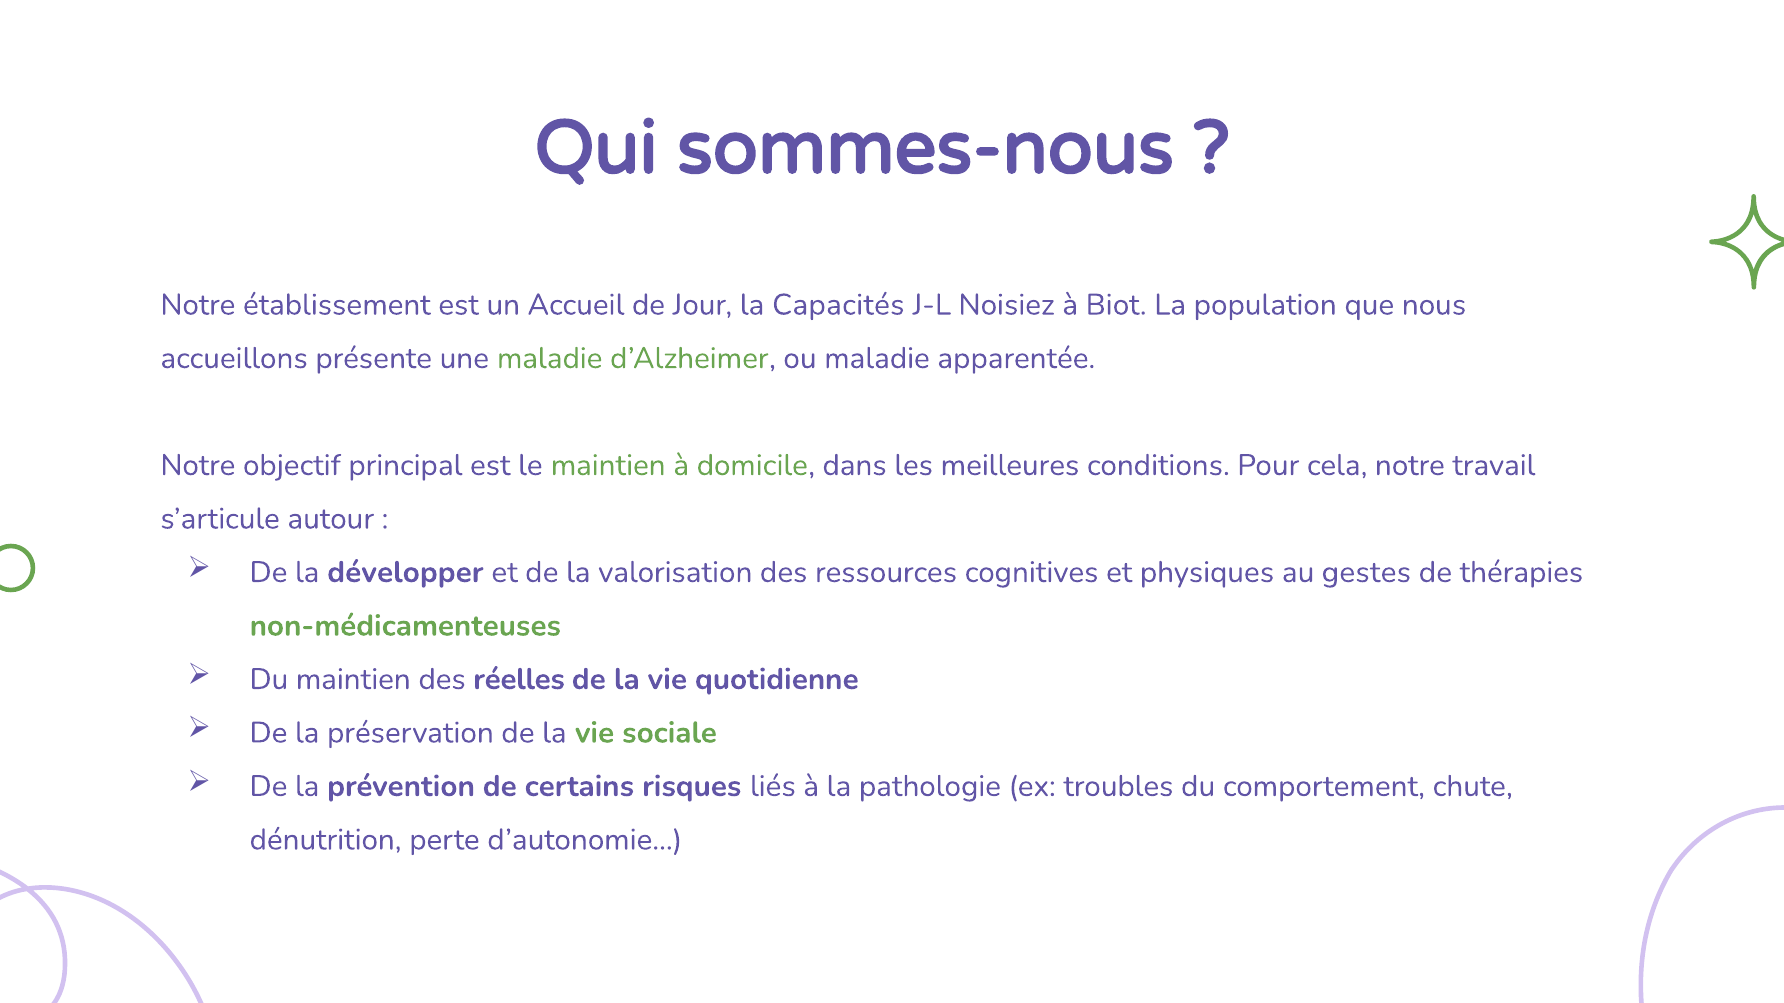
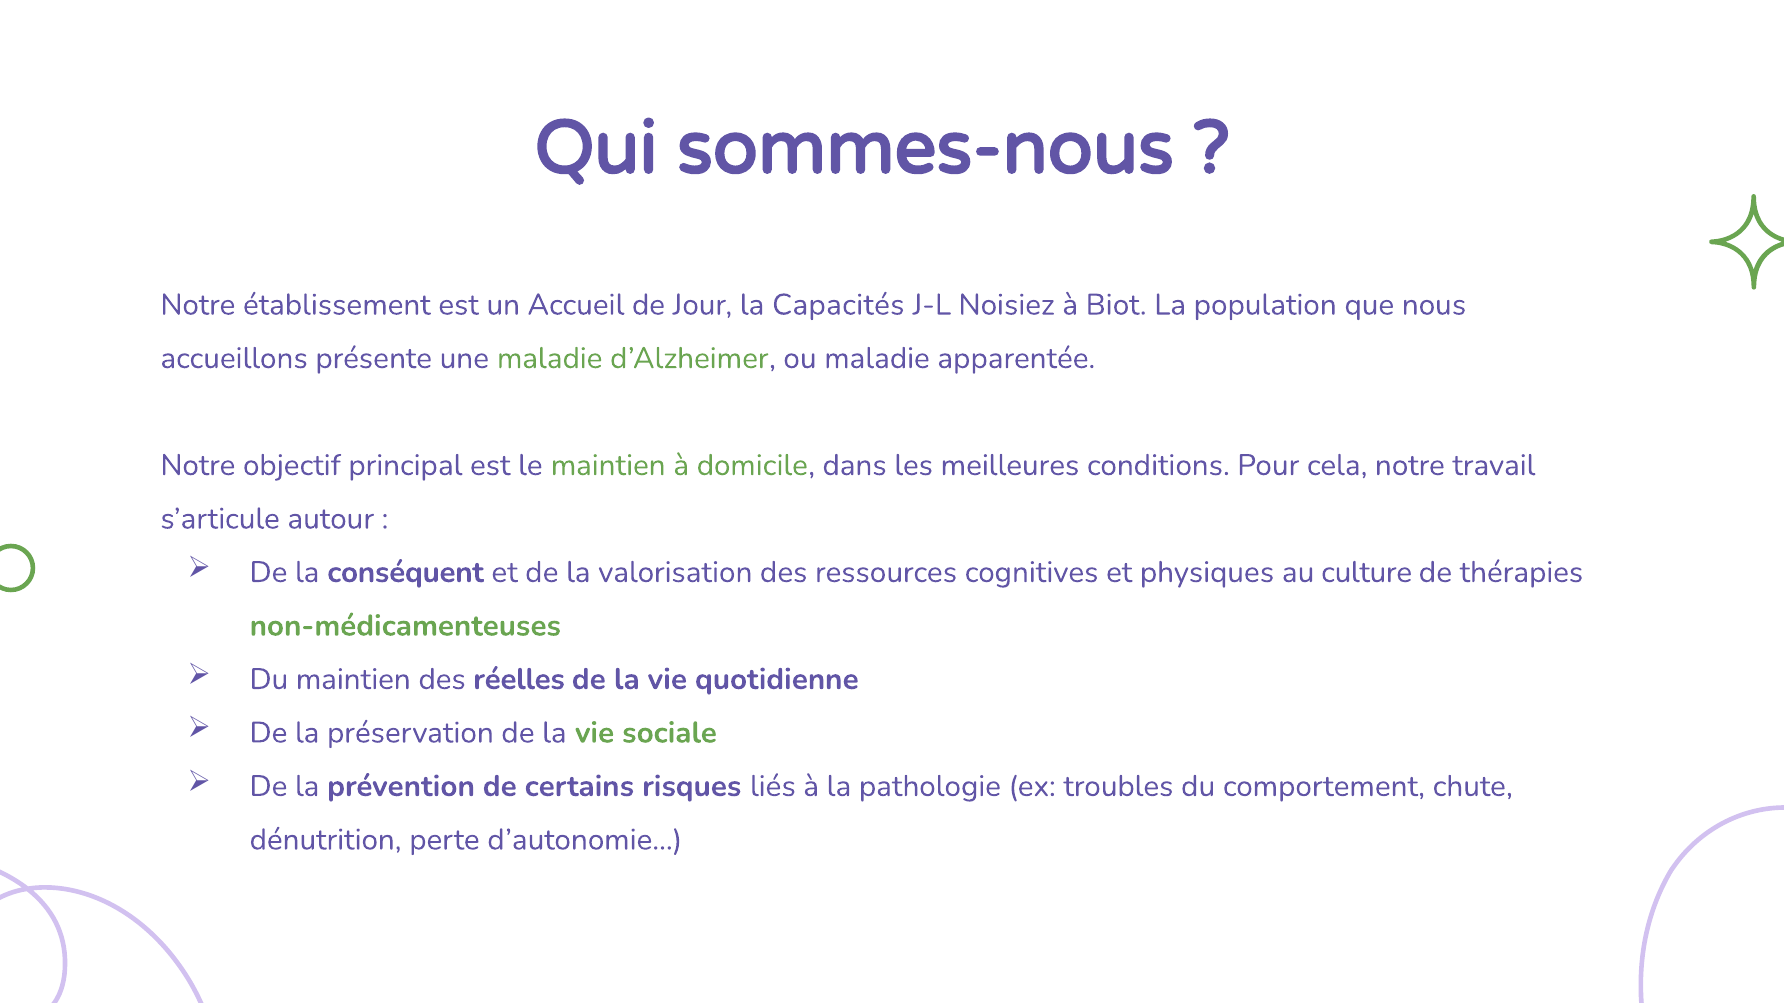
développer: développer -> conséquent (406, 573)
gestes: gestes -> culture (1367, 573)
